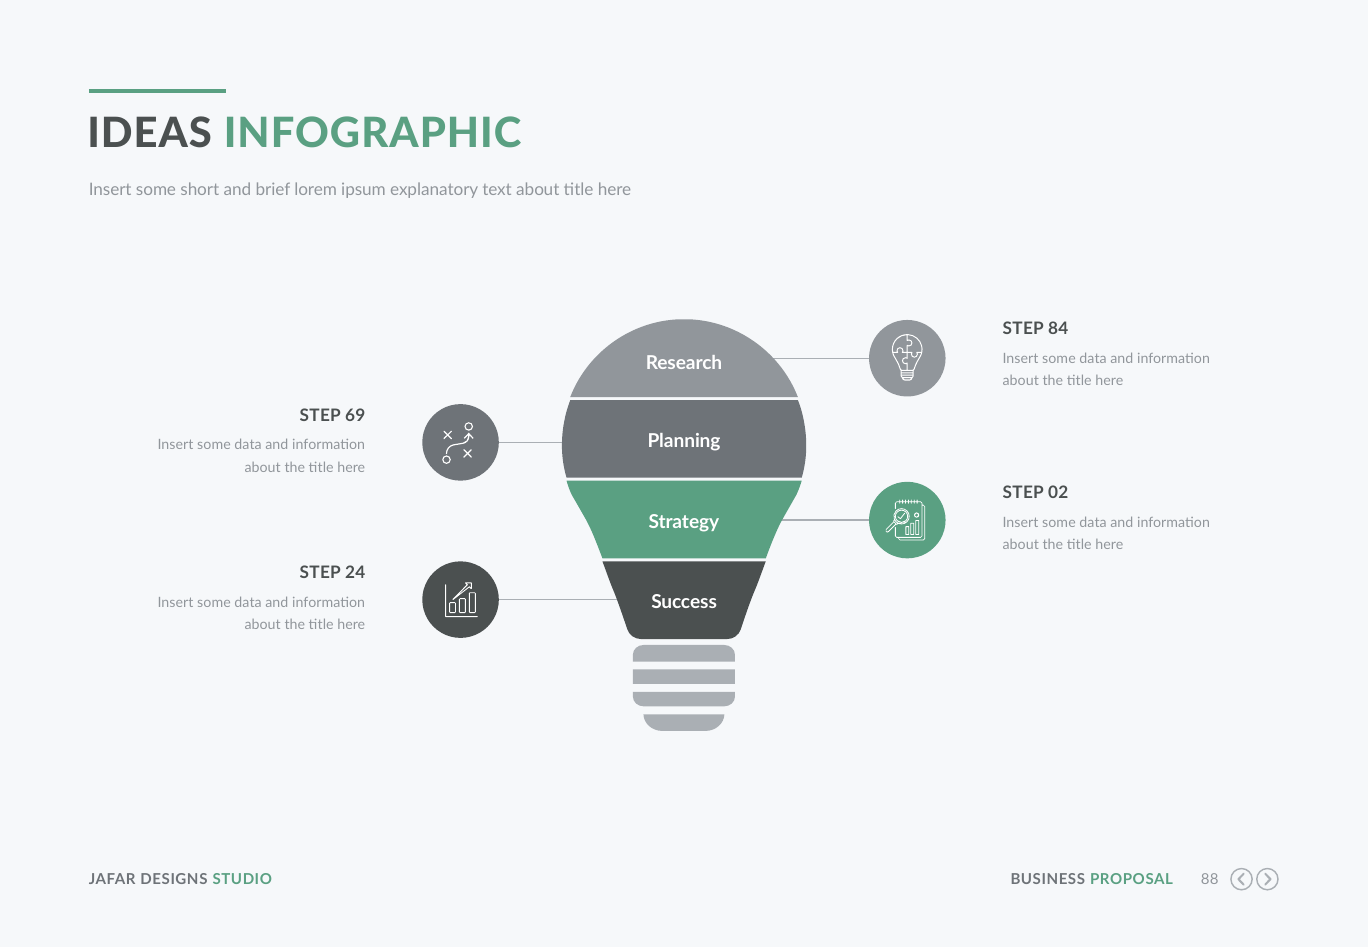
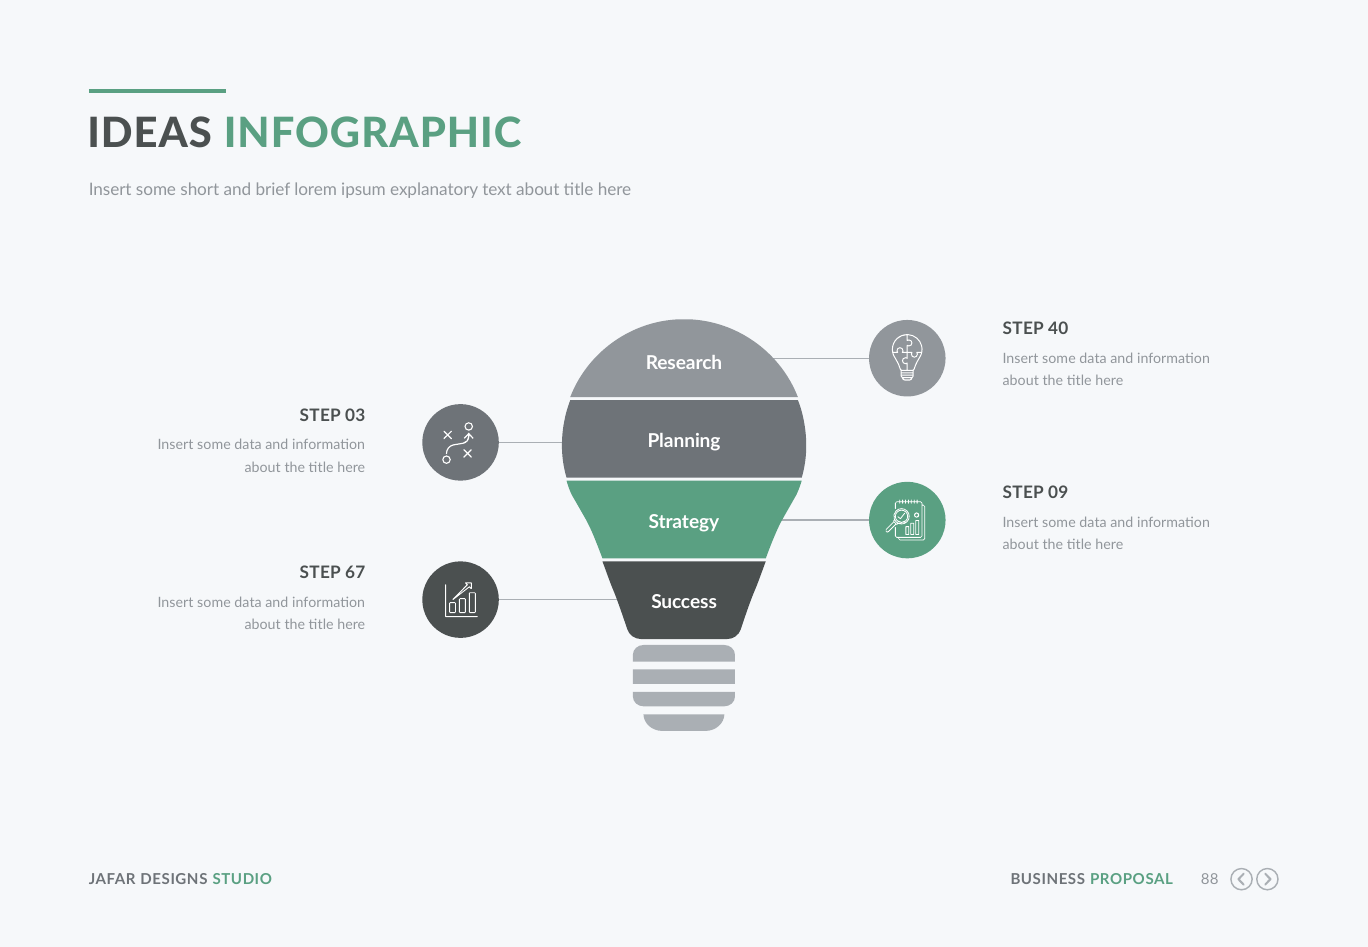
84: 84 -> 40 (1058, 329)
69: 69 -> 03 (355, 416)
02: 02 -> 09 (1058, 493)
24: 24 -> 67 (355, 573)
